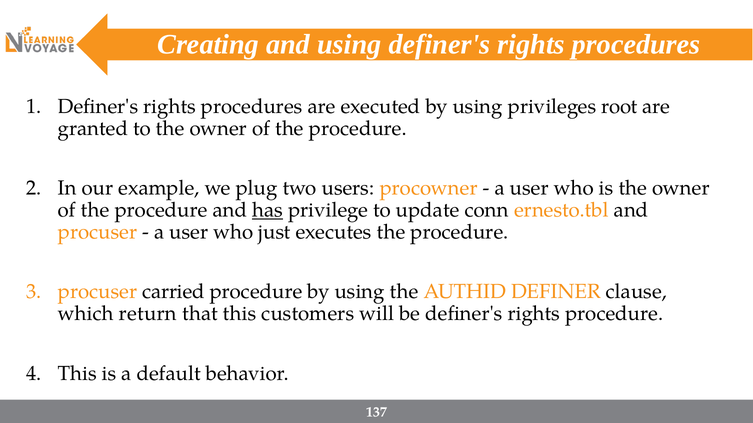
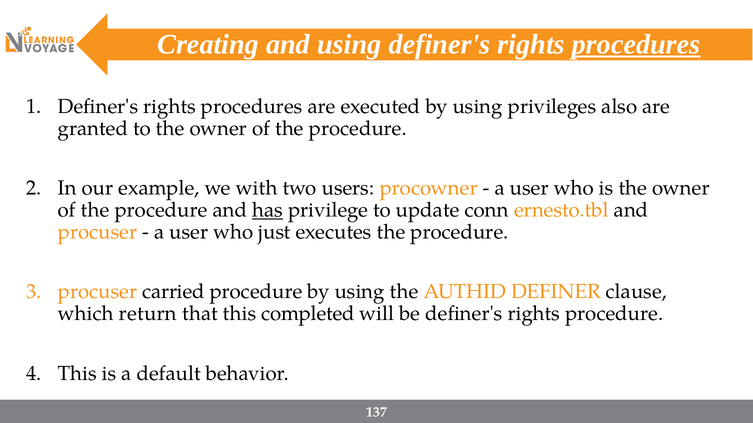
procedures underline: none -> present (636, 44)
root: root -> also (619, 107)
plug: plug -> with (257, 188)
customers: customers -> completed (308, 314)
